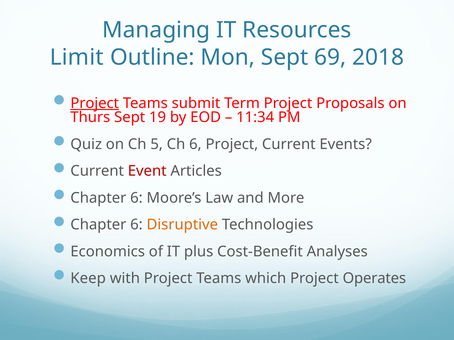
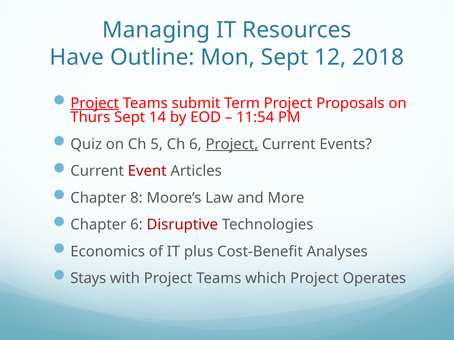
Limit: Limit -> Have (77, 57)
69: 69 -> 12 (330, 57)
19: 19 -> 14 (158, 118)
11:34: 11:34 -> 11:54 (255, 118)
Project underline: none -> present (232, 144)
6: 6 -> 8 (136, 198)
Disruptive colour: orange -> red (182, 225)
Keep: Keep -> Stays (88, 279)
